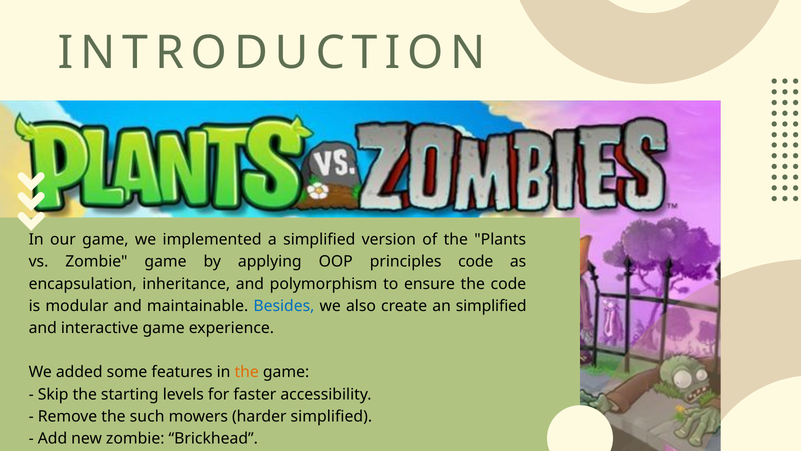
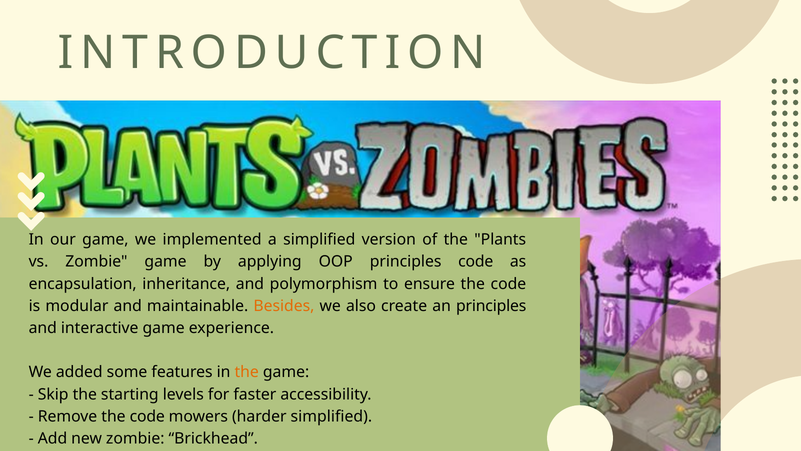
Besides colour: blue -> orange (284, 306)
an simplified: simplified -> principles (491, 306)
Remove the such: such -> code (147, 416)
